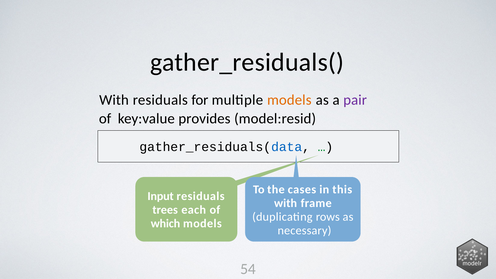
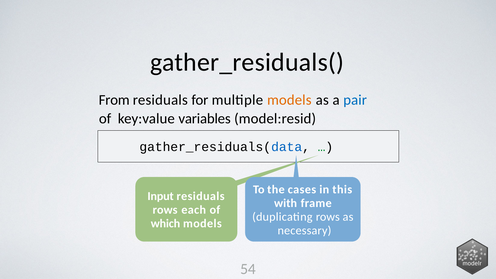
With: With -> From (114, 100)
pair colour: purple -> blue (355, 100)
provides: provides -> variables (205, 119)
trees: trees -> rows (165, 210)
